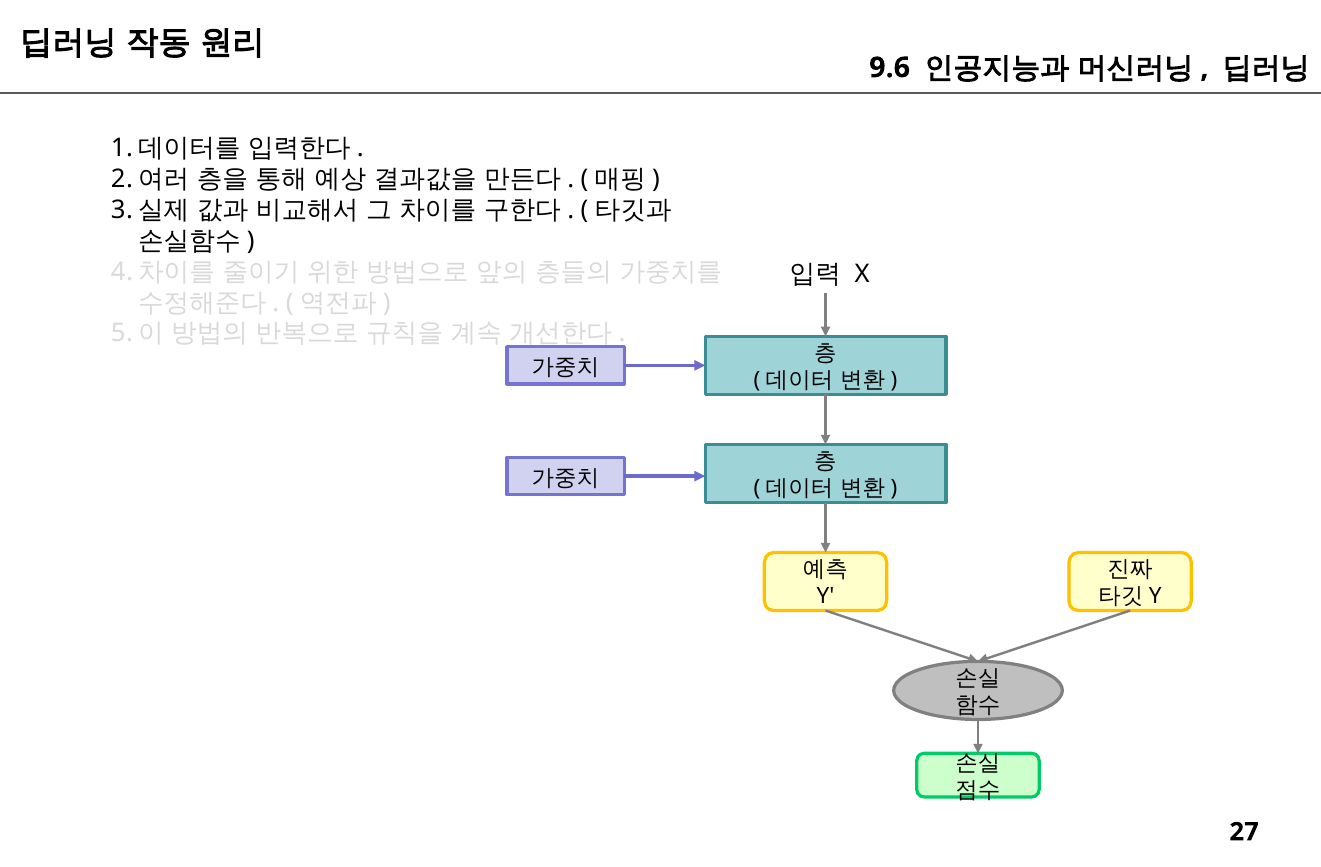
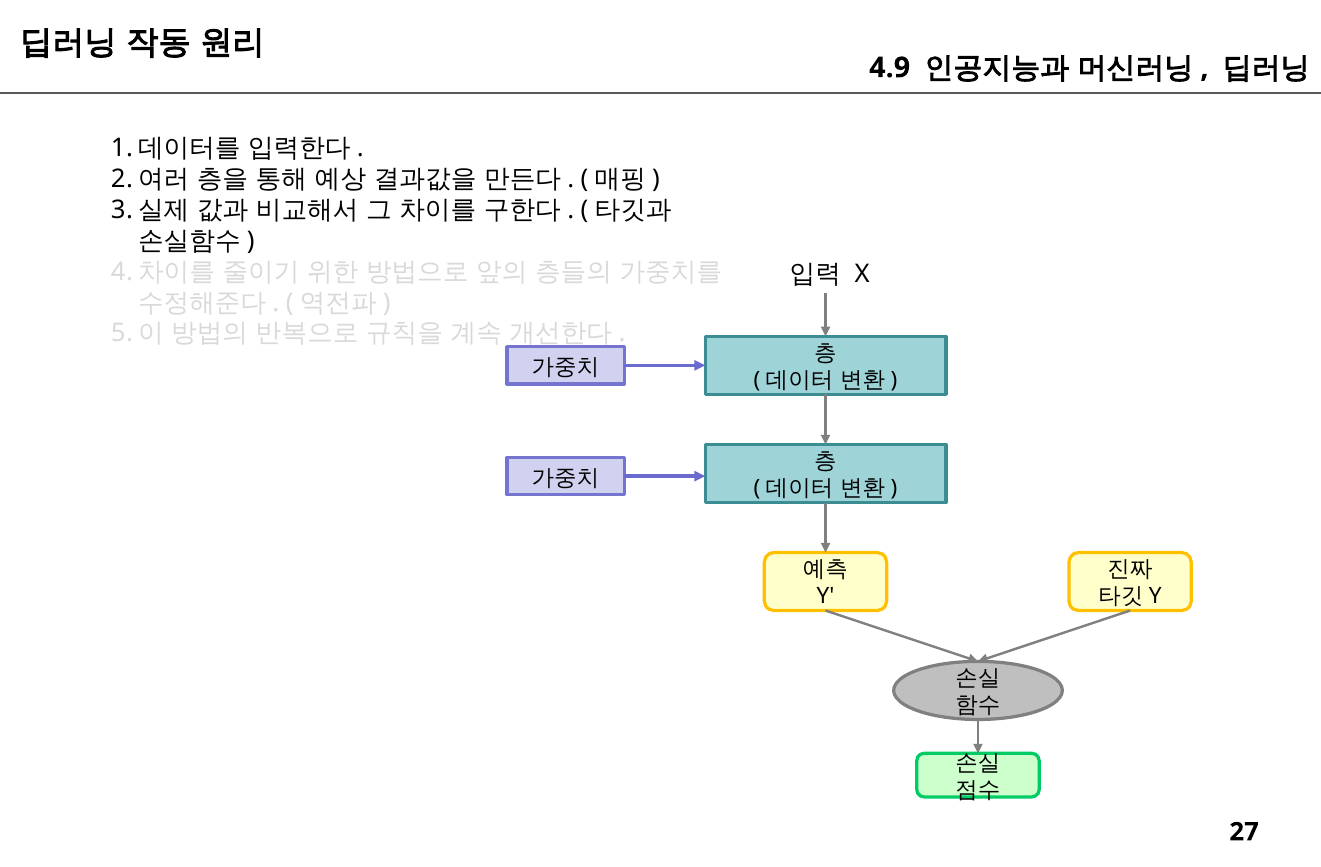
9.6: 9.6 -> 4.9 (890, 68)
